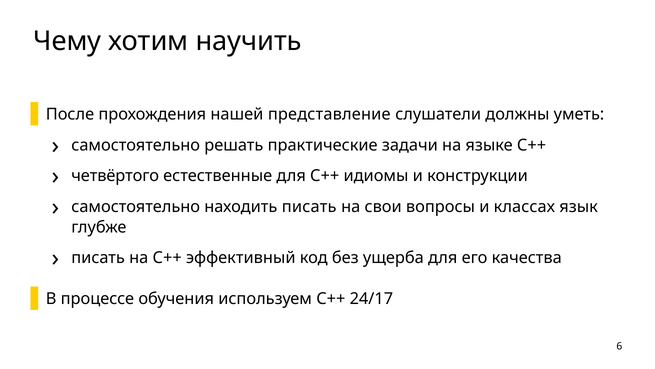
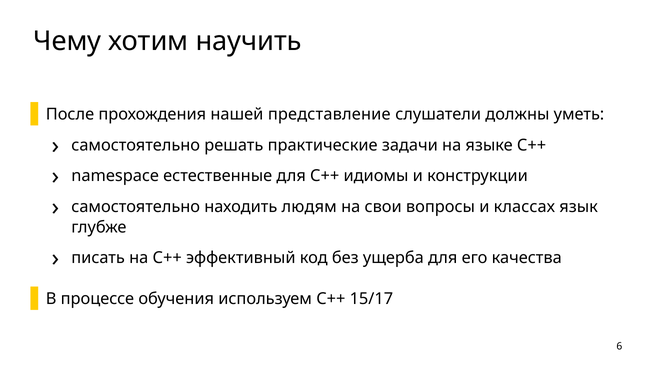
четвёртого: четвёртого -> namespace (115, 176)
находить писать: писать -> людям (309, 206)
24/17: 24/17 -> 15/17 (371, 299)
